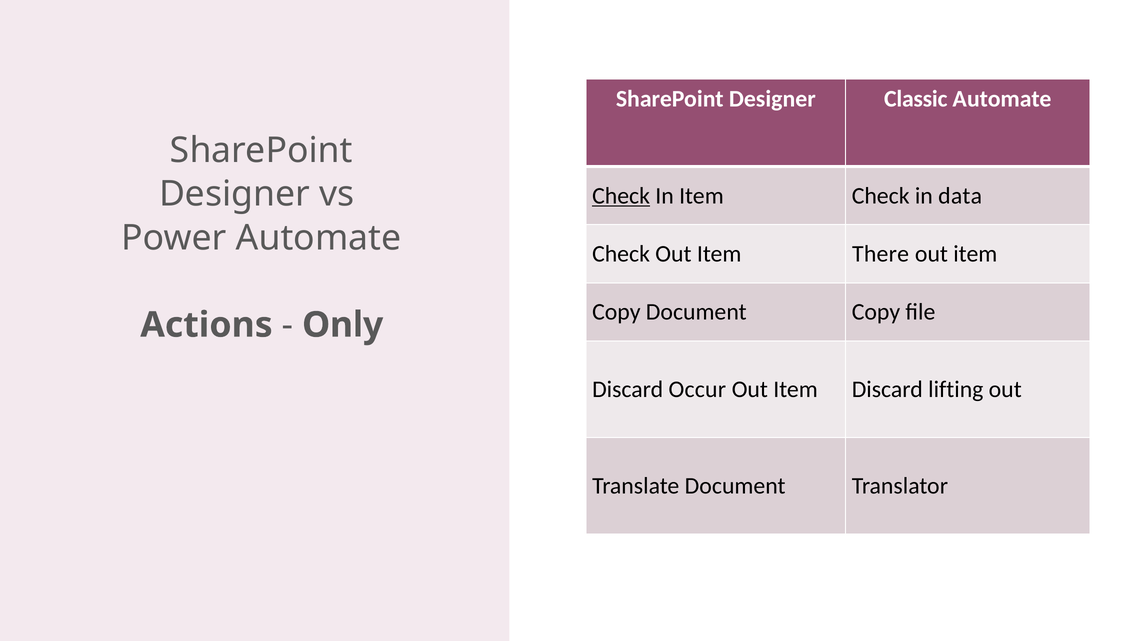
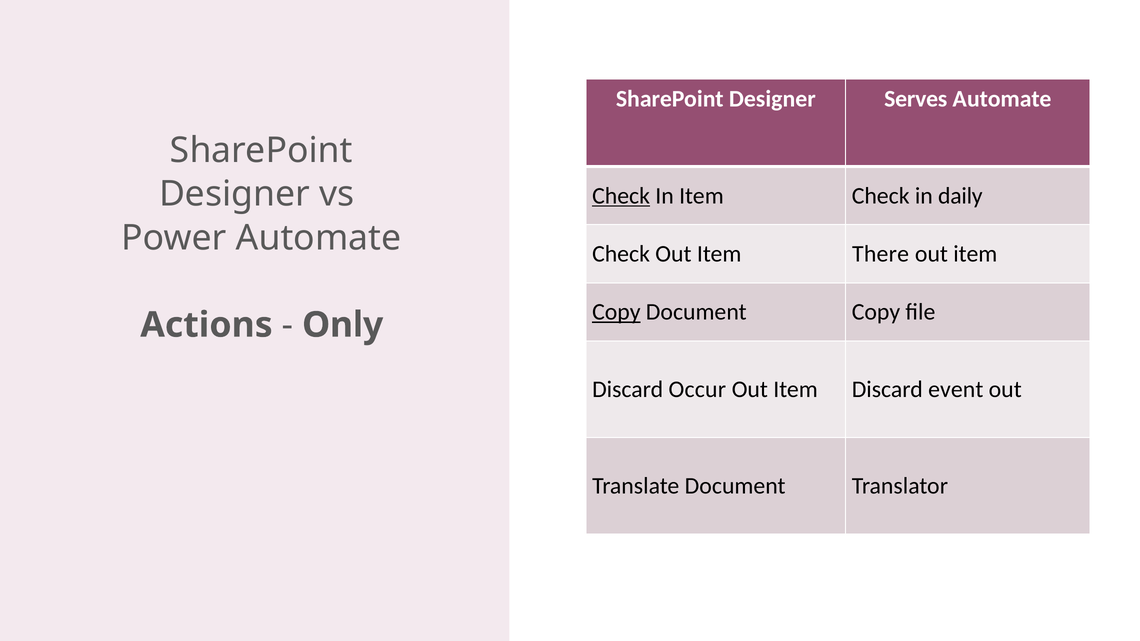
Classic: Classic -> Serves (916, 99)
data: data -> daily (960, 196)
Copy underline: none -> present (616, 312)
lifting: lifting -> event (956, 390)
